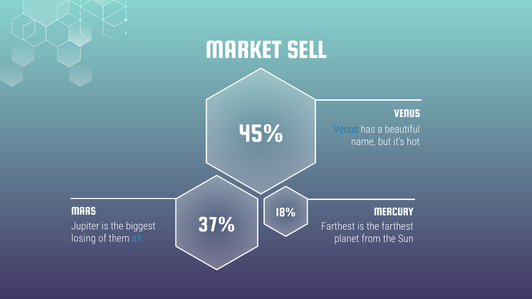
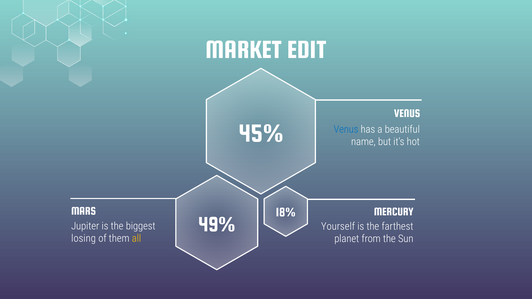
SELL: SELL -> EDIT (307, 49)
37%: 37% -> 49% (217, 224)
Farthest: Farthest -> Yourself (338, 226)
all colour: light blue -> yellow (136, 239)
